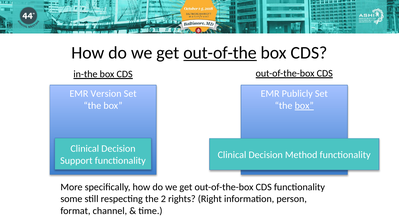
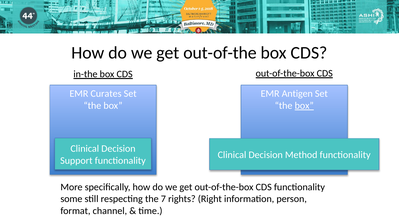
out-of-the underline: present -> none (220, 53)
Version: Version -> Curates (106, 94)
Publicly: Publicly -> Antigen (297, 94)
2: 2 -> 7 (163, 199)
